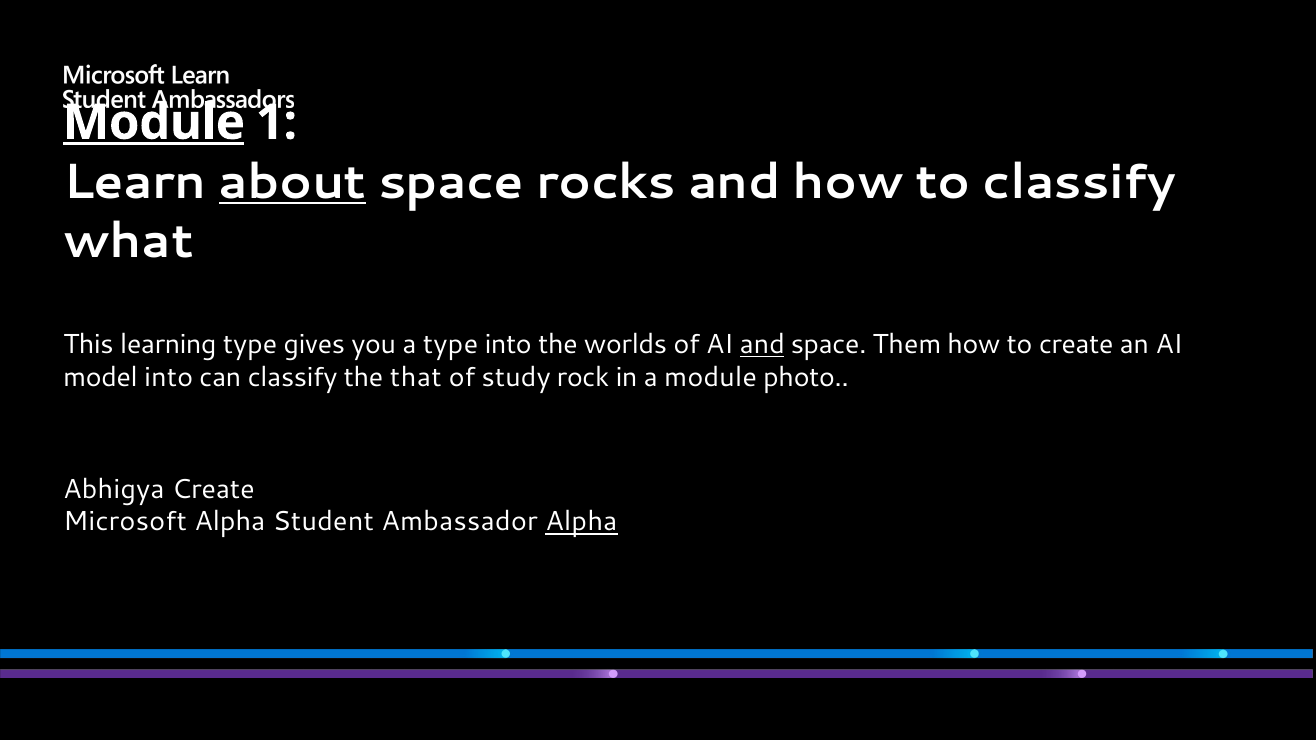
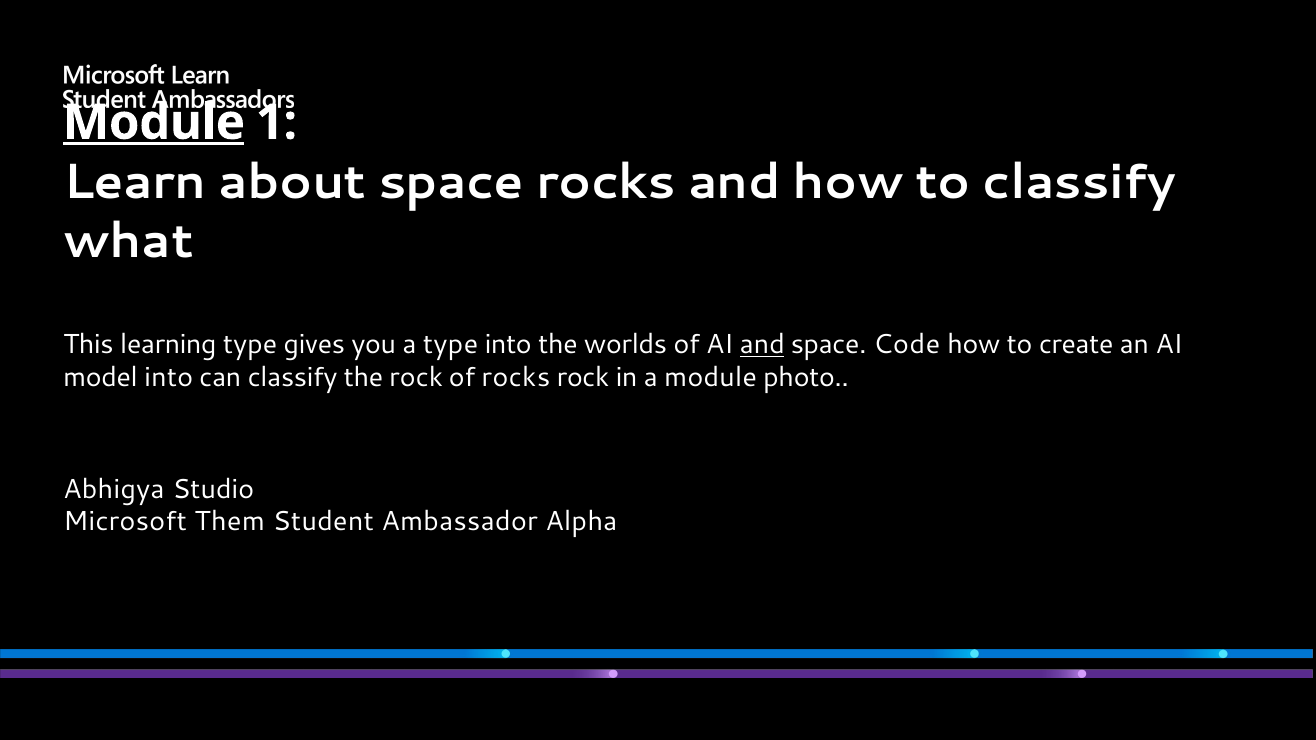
about underline: present -> none (293, 182)
Them: Them -> Code (907, 345)
the that: that -> rock (416, 378)
of study: study -> rocks (516, 378)
Abhigya Create: Create -> Studio (213, 489)
Microsoft Alpha: Alpha -> Them (230, 522)
Alpha underline: present -> none (581, 522)
